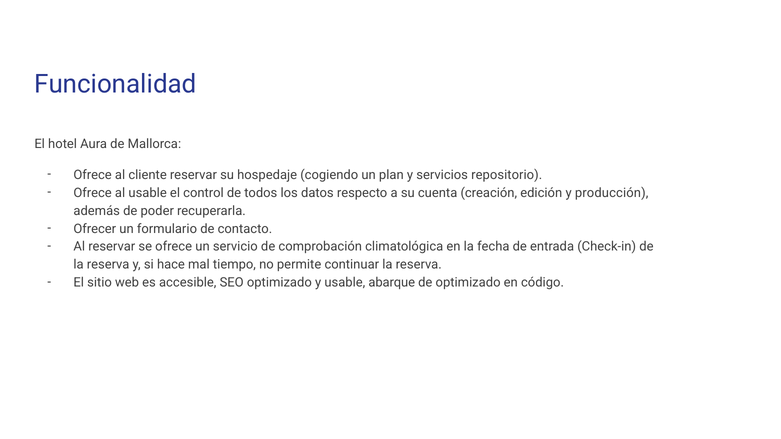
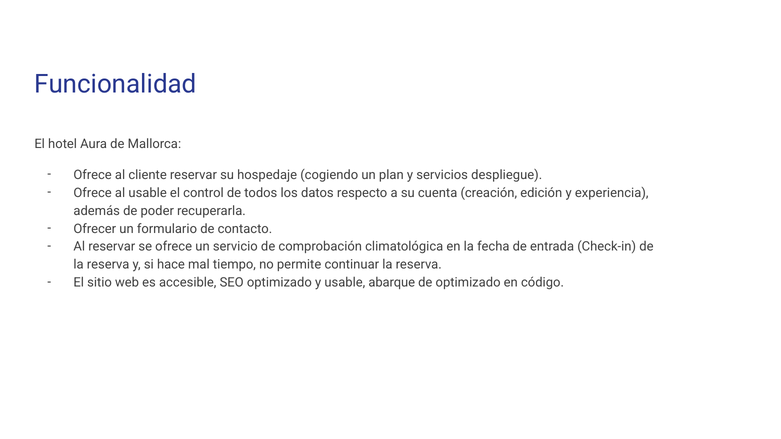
repositorio: repositorio -> despliegue (507, 175)
producción: producción -> experiencia (612, 193)
